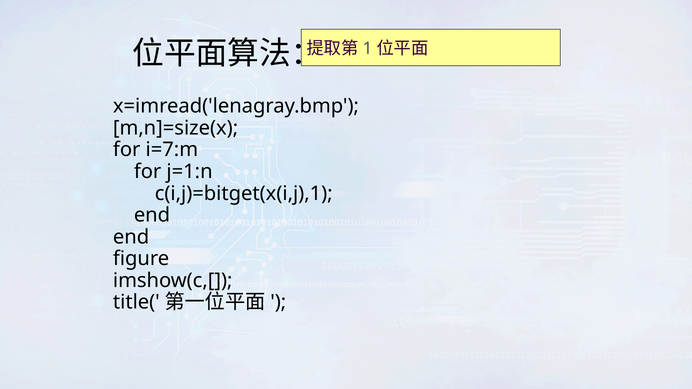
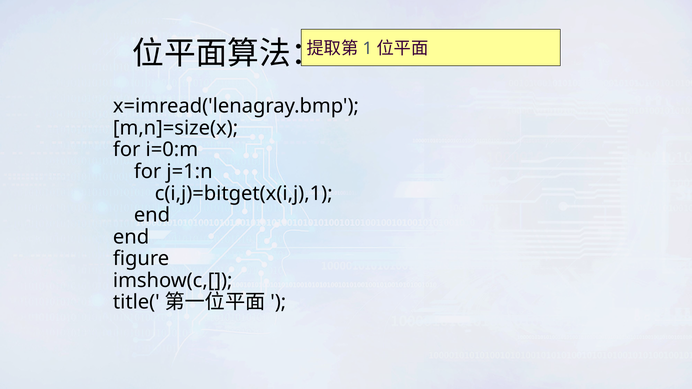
i=7:m: i=7:m -> i=0:m (172, 150)
